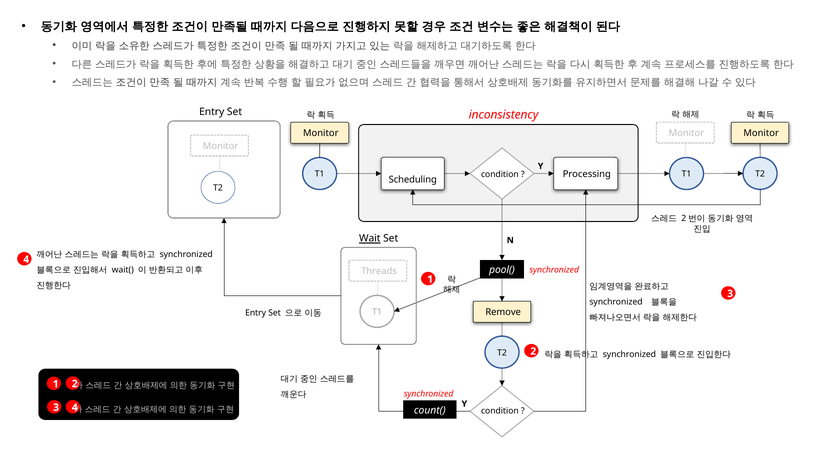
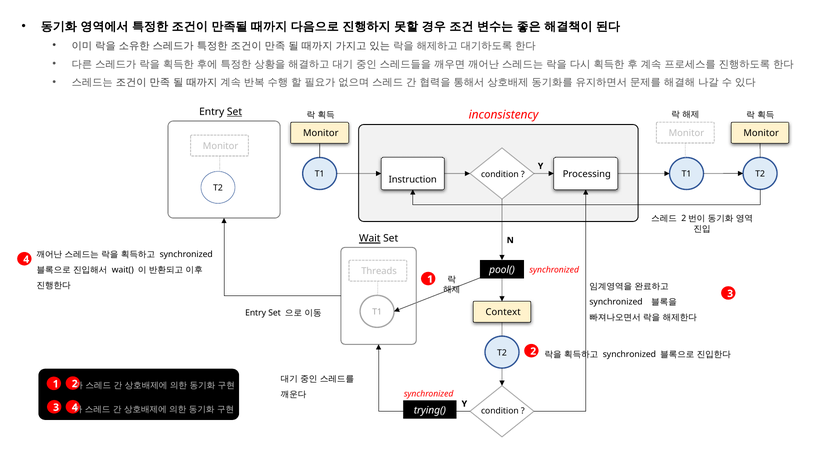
Set underline: none -> present (235, 112)
Scheduling: Scheduling -> Instruction (413, 180)
Remove: Remove -> Context (503, 313)
count(: count( -> trying( (430, 411)
